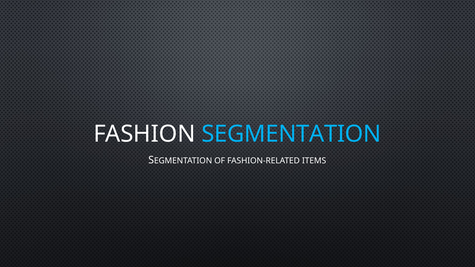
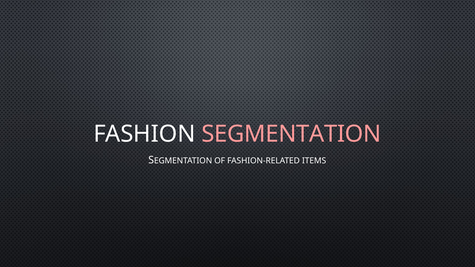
SEGMENTATION colour: light blue -> pink (291, 134)
